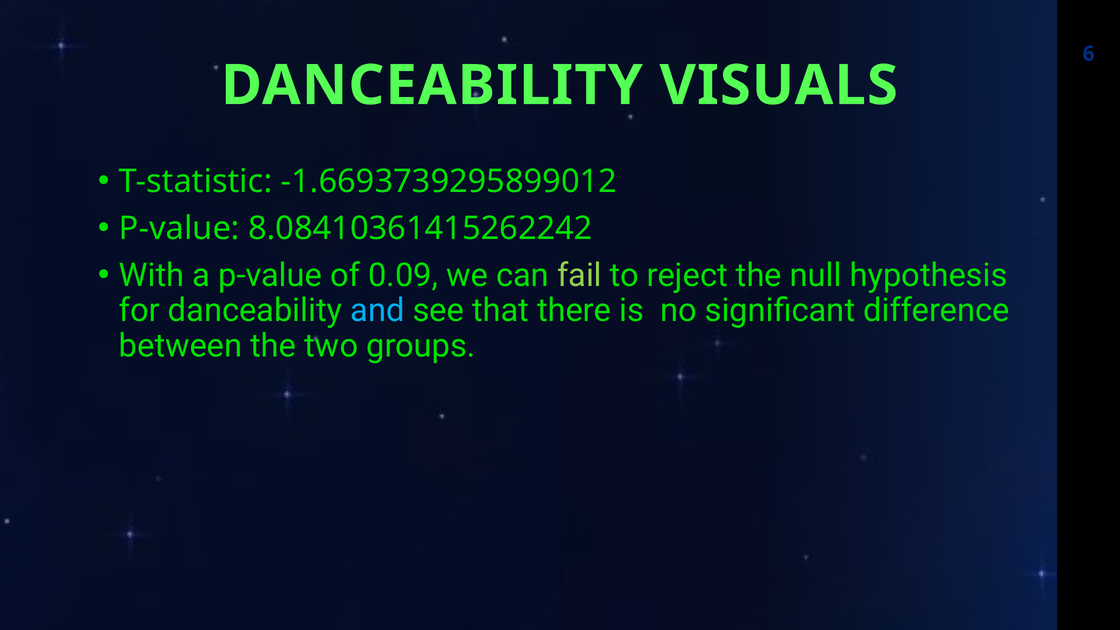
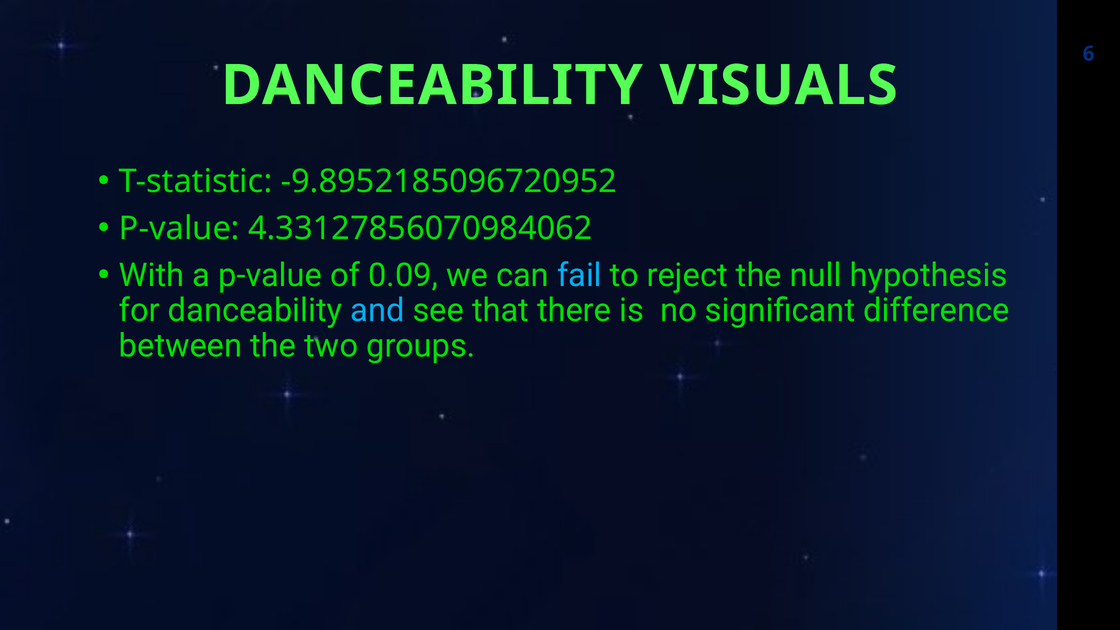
-1.6693739295899012: -1.6693739295899012 -> -9.8952185096720952 (449, 181)
8.08410361415262242: 8.08410361415262242 -> 4.33127856070984062 (420, 228)
fail colour: light green -> light blue (579, 275)
